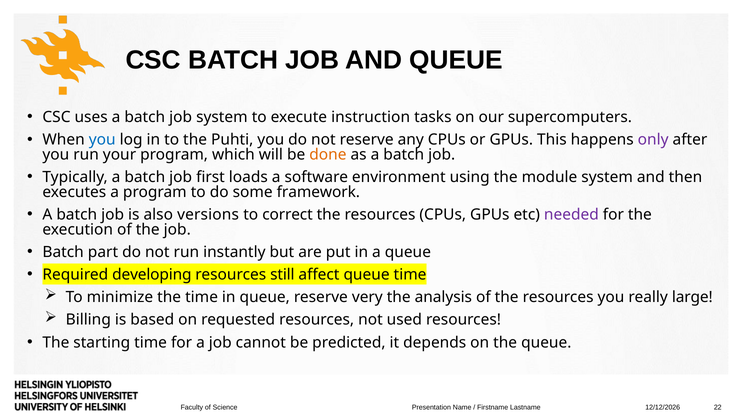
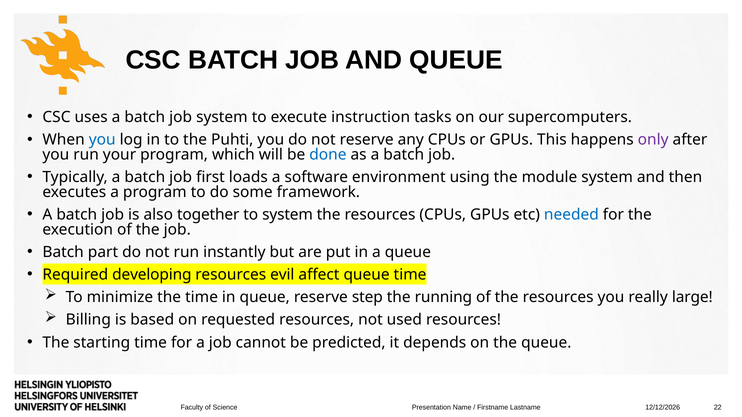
done colour: orange -> blue (328, 155)
versions: versions -> together (208, 215)
to correct: correct -> system (288, 215)
needed colour: purple -> blue (571, 215)
still: still -> evil (282, 275)
very: very -> step (367, 298)
analysis: analysis -> running (443, 298)
